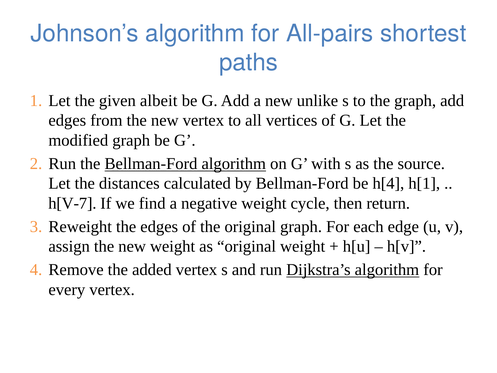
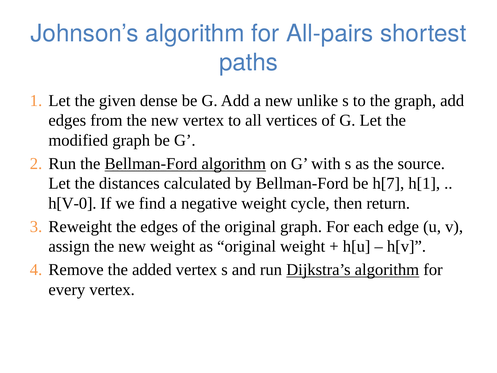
albeit: albeit -> dense (159, 101)
h[4: h[4 -> h[7 (388, 183)
h[V-7: h[V-7 -> h[V-0 (72, 203)
